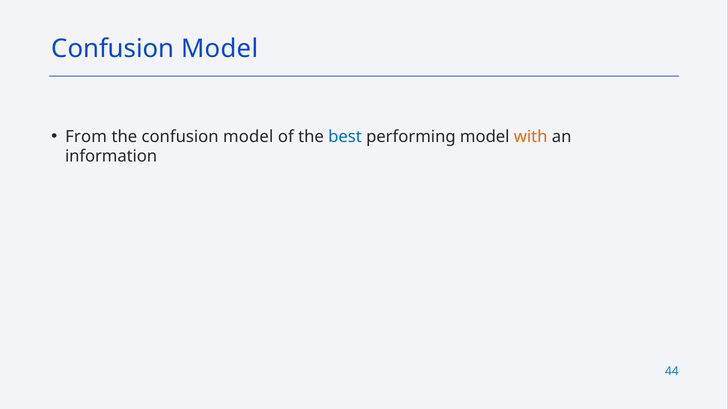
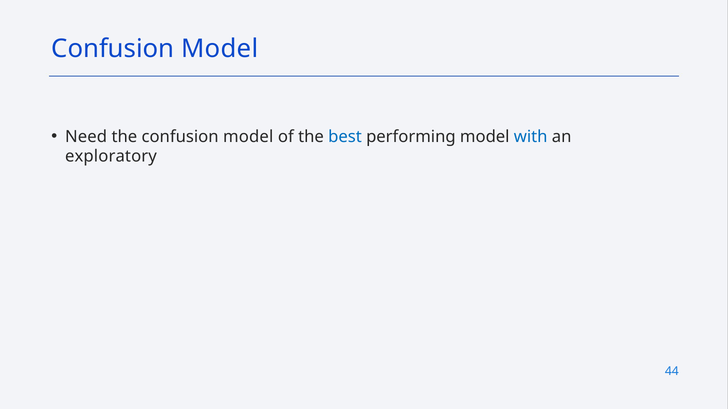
From: From -> Need (86, 137)
with colour: orange -> blue (531, 137)
information: information -> exploratory (111, 157)
